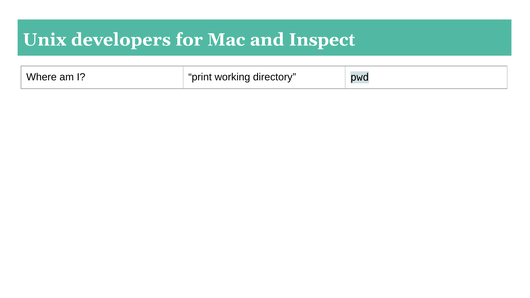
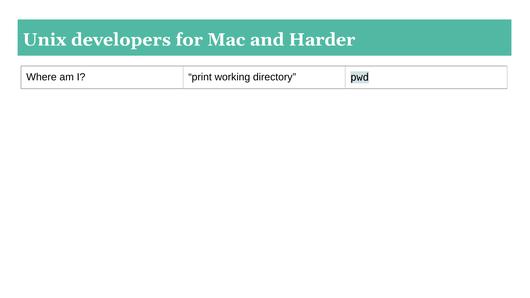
Inspect: Inspect -> Harder (322, 40)
